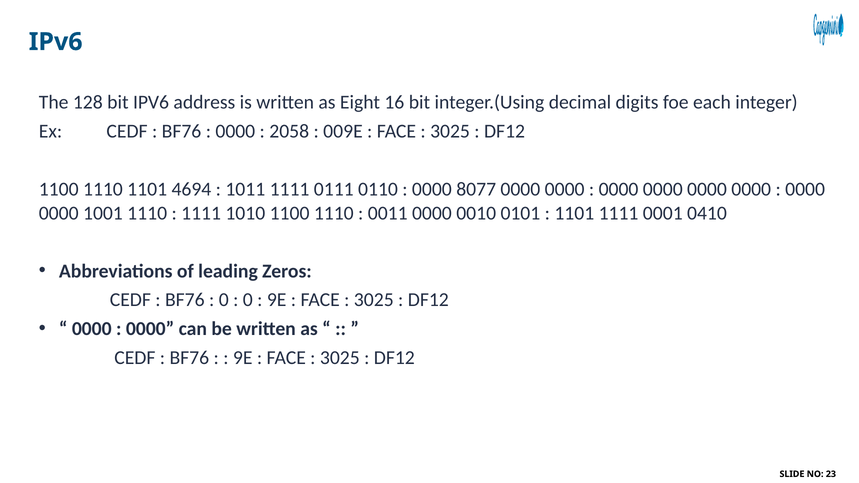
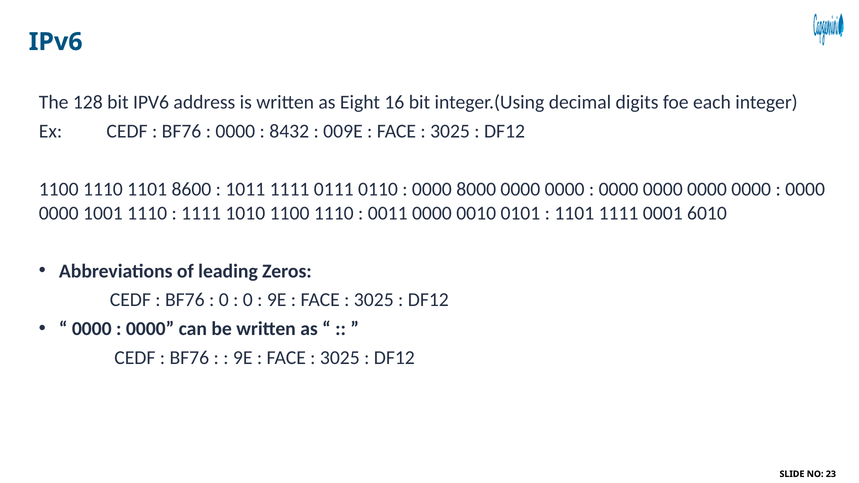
2058: 2058 -> 8432 (289, 132)
4694: 4694 -> 8600 (191, 190)
8077: 8077 -> 8000 (476, 190)
0410: 0410 -> 6010 (707, 213)
